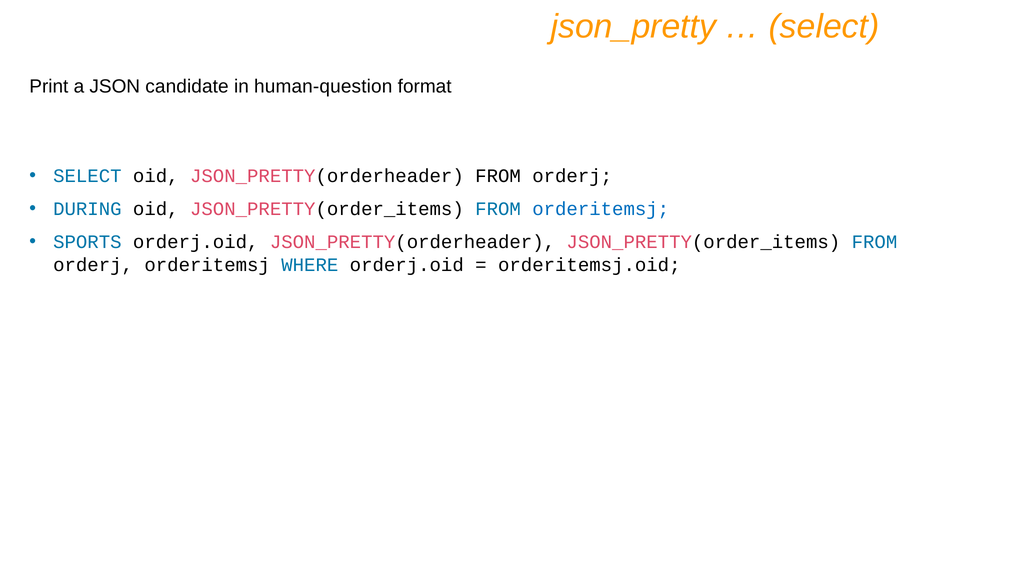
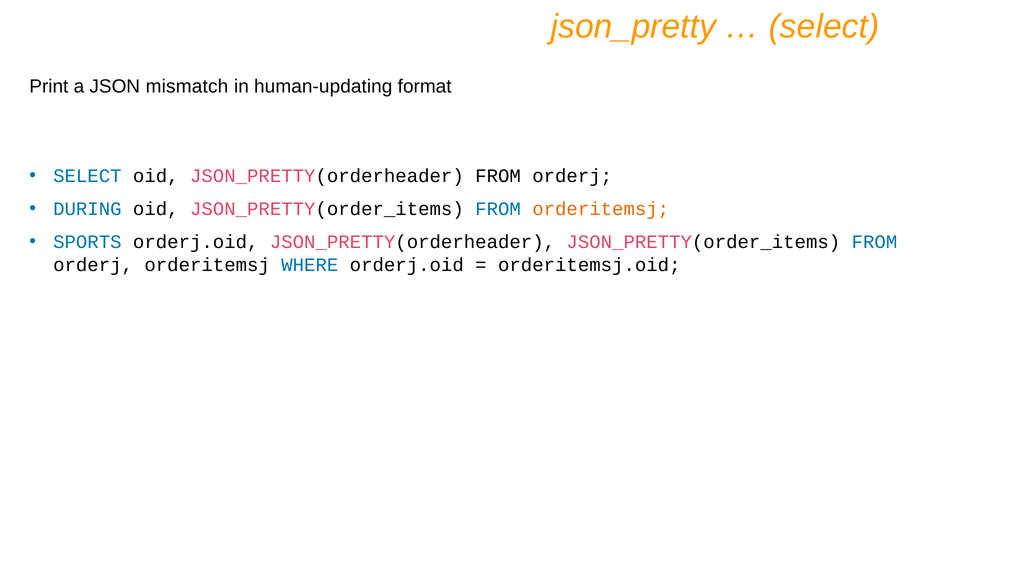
candidate: candidate -> mismatch (187, 86)
human-question: human-question -> human-updating (323, 86)
orderitemsj colour: blue -> orange (601, 209)
